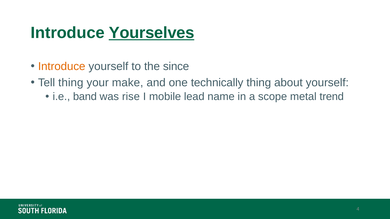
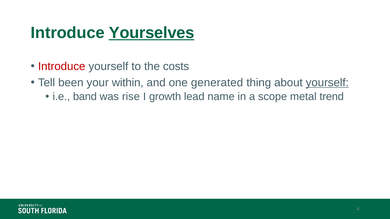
Introduce colour: orange -> red (62, 66)
since: since -> costs (176, 66)
Tell thing: thing -> been (71, 83)
make: make -> within (128, 83)
technically: technically -> generated (217, 83)
yourself underline: none -> present (327, 83)
mobile: mobile -> growth (165, 97)
